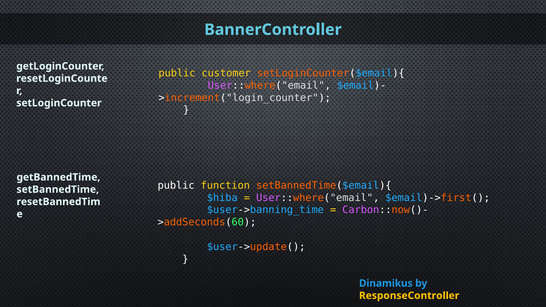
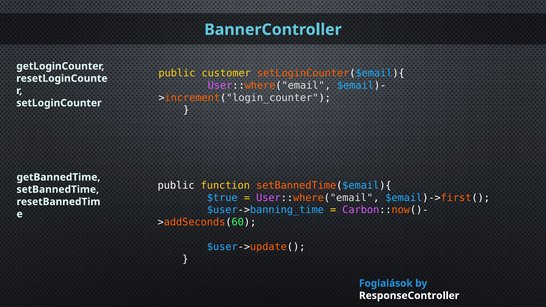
$hiba: $hiba -> $true (222, 198)
Dinamikus: Dinamikus -> Foglalások (386, 283)
ResponseController colour: yellow -> white (409, 296)
